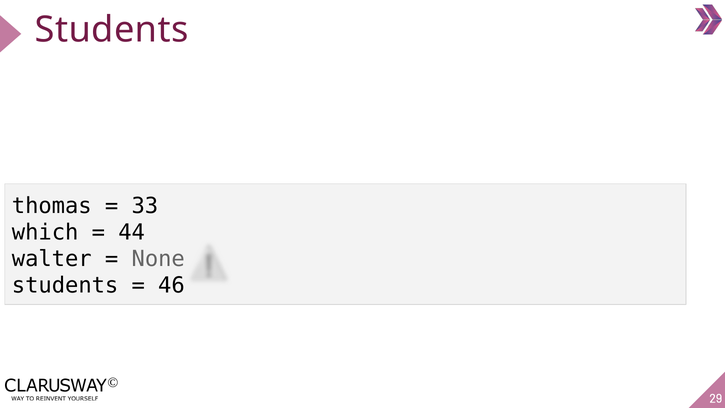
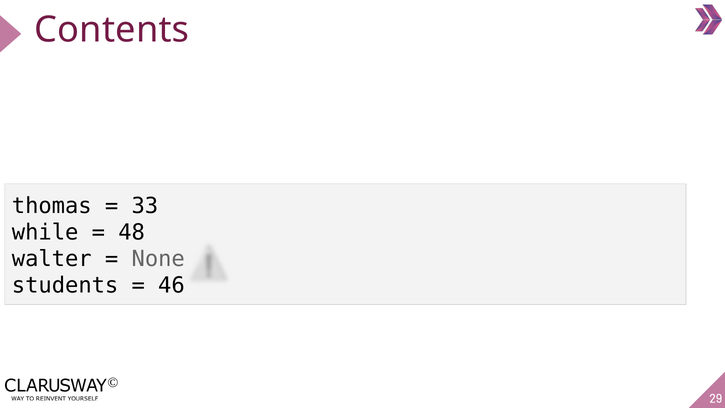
Students: Students -> Contents (112, 30)
which: which -> while (45, 232)
44: 44 -> 48 (132, 232)
